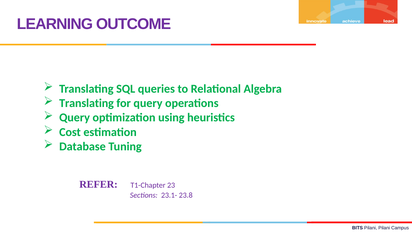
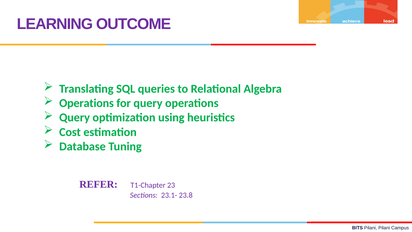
Translating: Translating -> Operations (87, 103)
